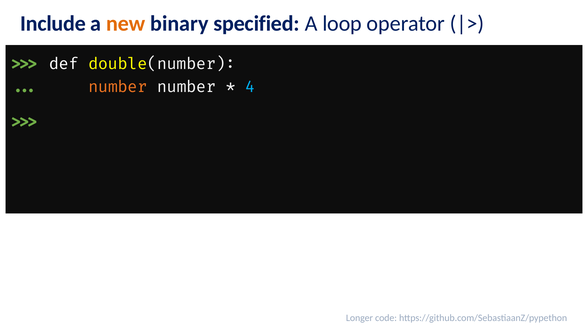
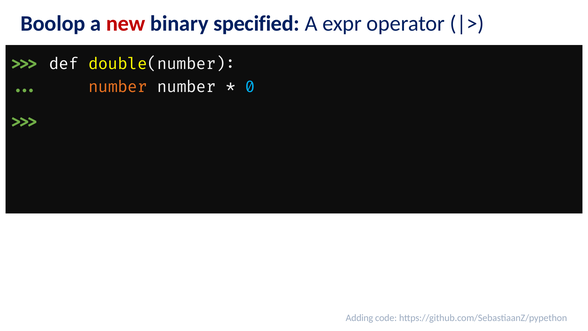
Include: Include -> Boolop (53, 24)
new colour: orange -> red (126, 24)
loop: loop -> expr (342, 24)
4: 4 -> 0 (250, 87)
Longer: Longer -> Adding (359, 318)
